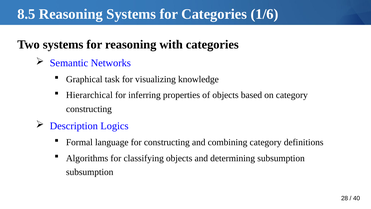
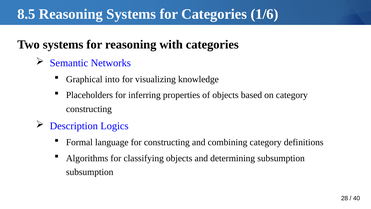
task: task -> into (112, 79)
Hierarchical: Hierarchical -> Placeholders (89, 95)
